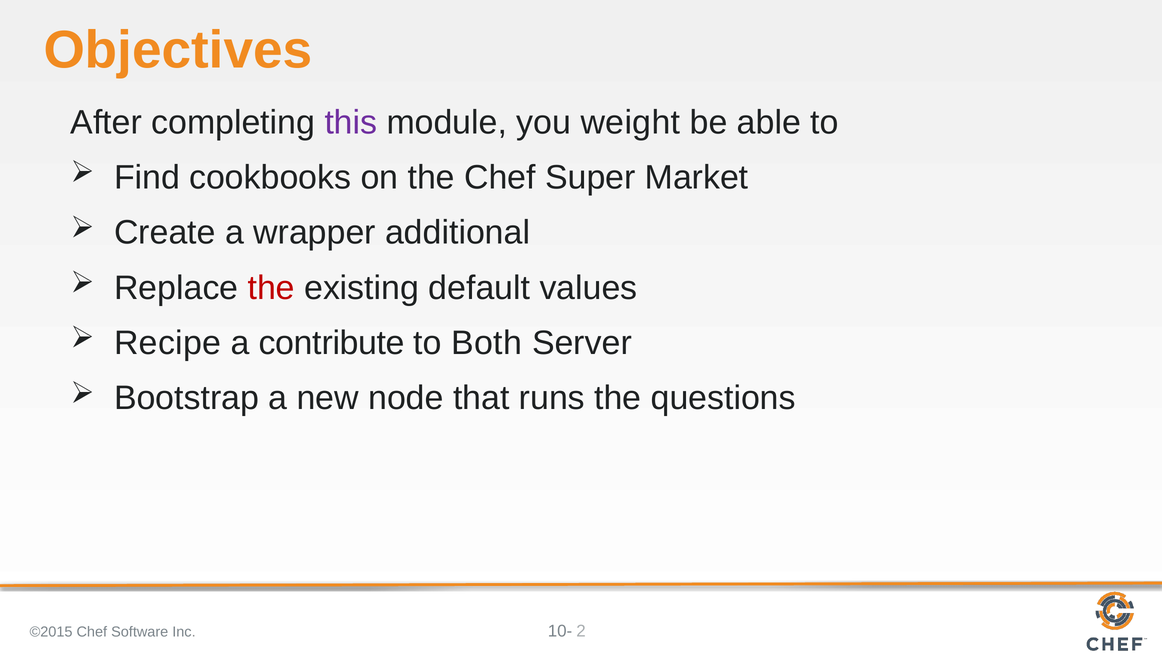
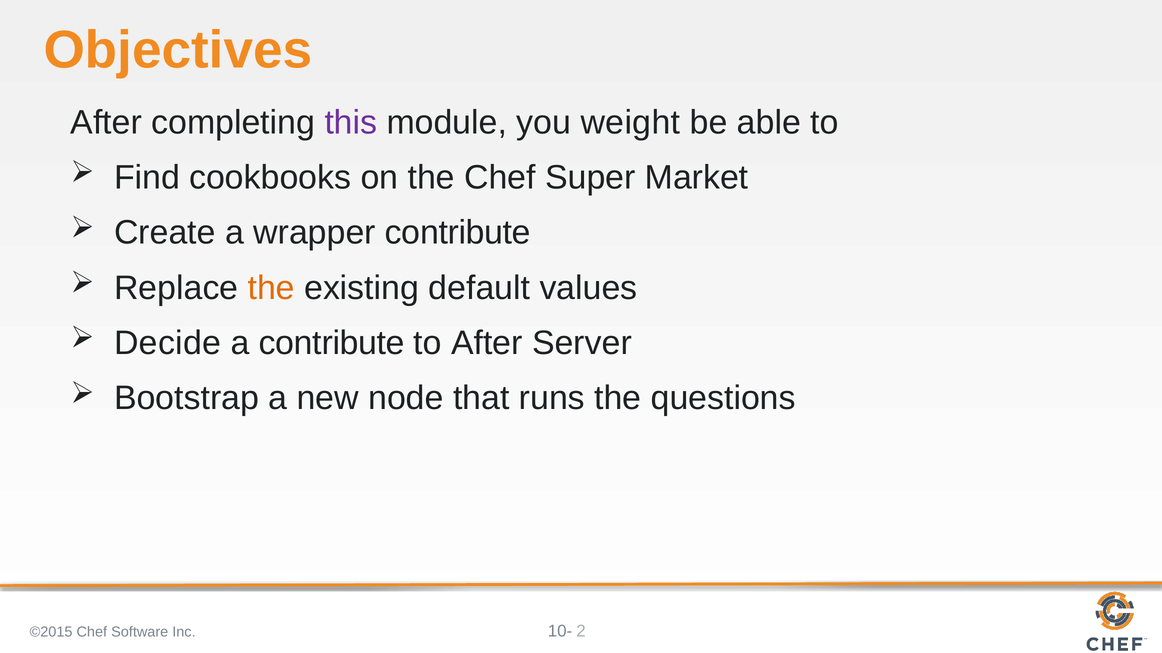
wrapper additional: additional -> contribute (458, 233)
the colour: red -> orange (271, 288)
Recipe: Recipe -> Decide (168, 343)
to Both: Both -> After (487, 343)
